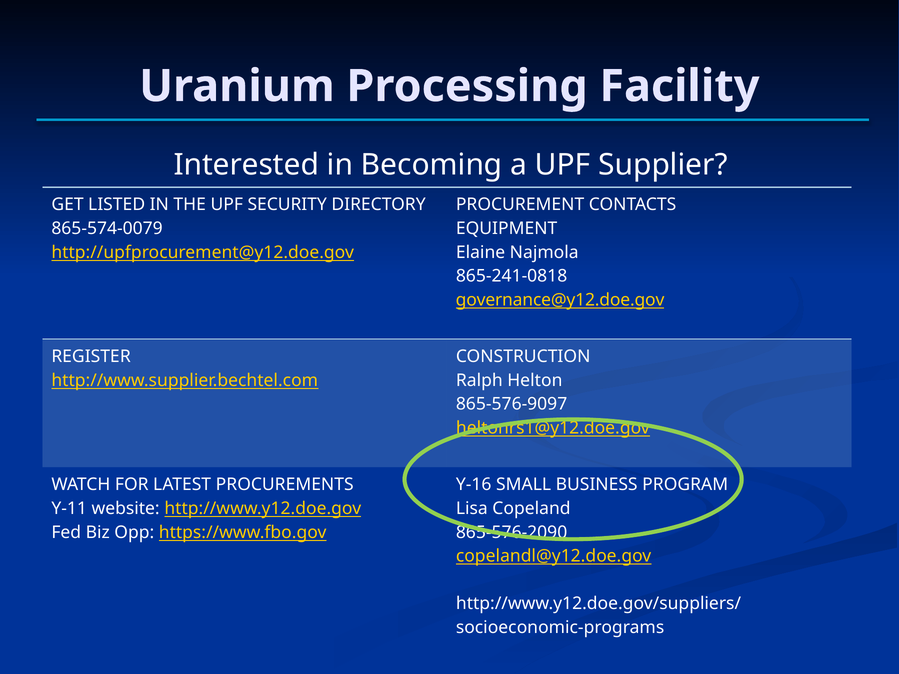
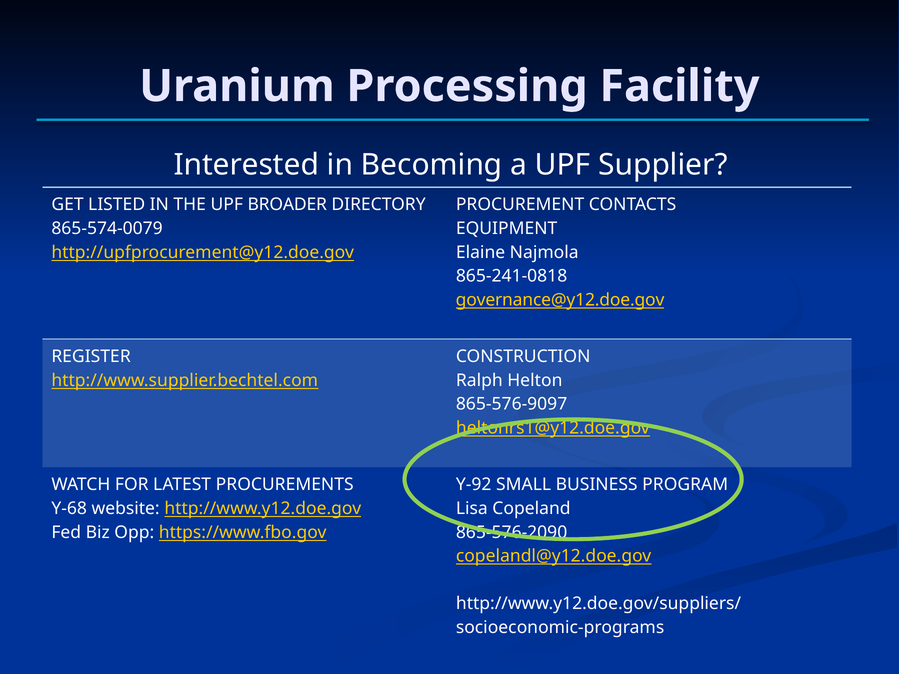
SECURITY: SECURITY -> BROADER (287, 205)
Y-16: Y-16 -> Y-92 (474, 485)
Y-11: Y-11 -> Y-68 (69, 509)
